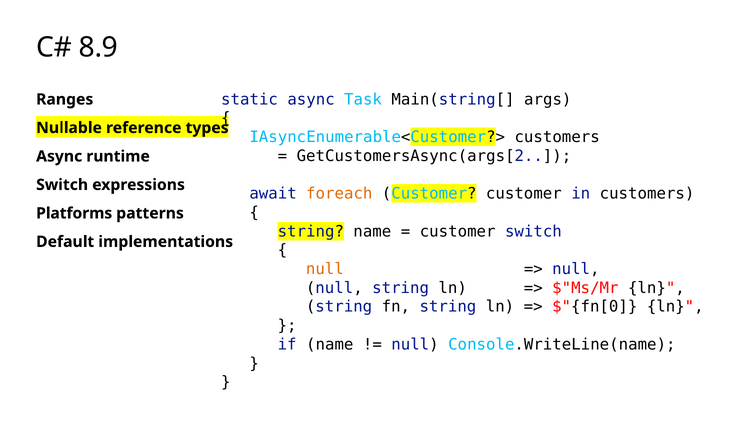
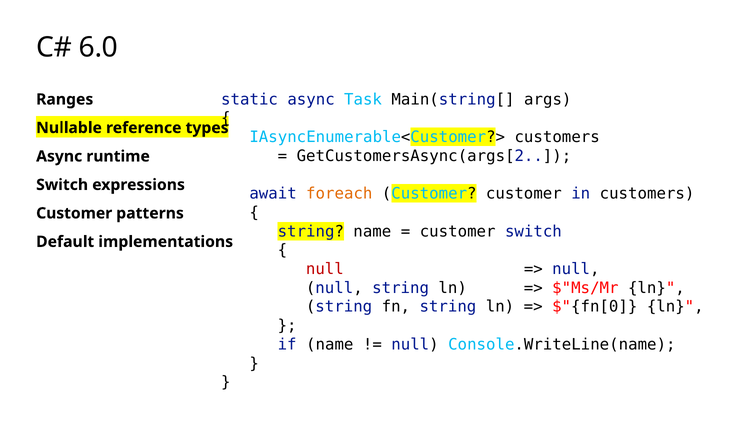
8.9: 8.9 -> 6.0 (98, 47)
Platforms: Platforms -> Customer (74, 213)
null colour: orange -> red (325, 269)
